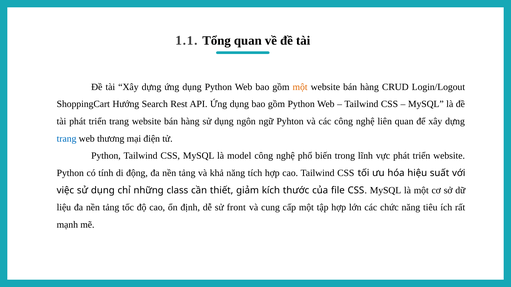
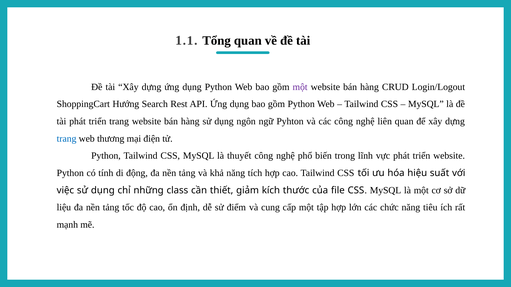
một colour: orange -> purple (300, 87)
model: model -> thuyết (239, 156)
front: front -> điểm (236, 208)
